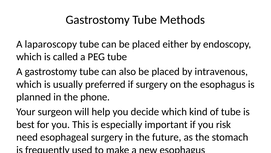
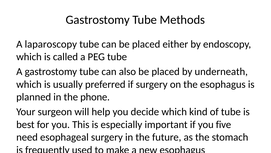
intravenous: intravenous -> underneath (221, 71)
risk: risk -> five (223, 124)
